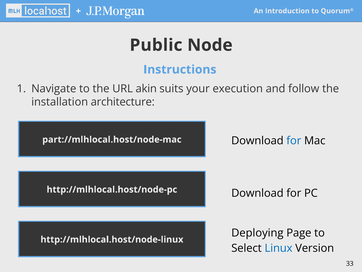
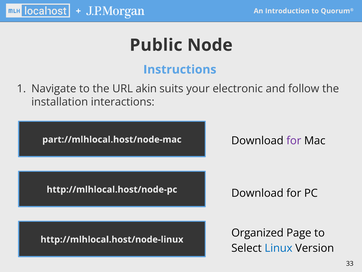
execution: execution -> electronic (238, 89)
architecture: architecture -> interactions (123, 102)
for colour: blue -> purple (294, 140)
Deploying: Deploying -> Organized (257, 233)
